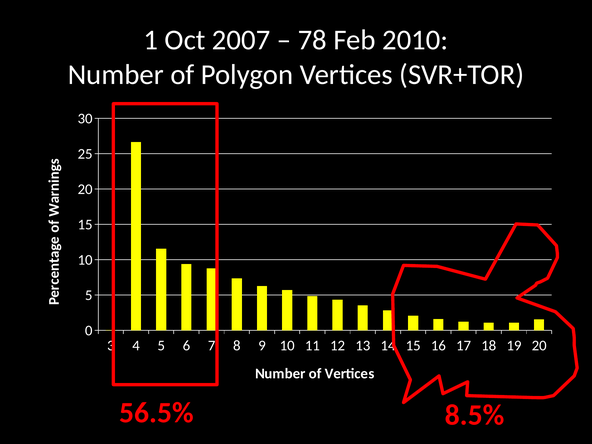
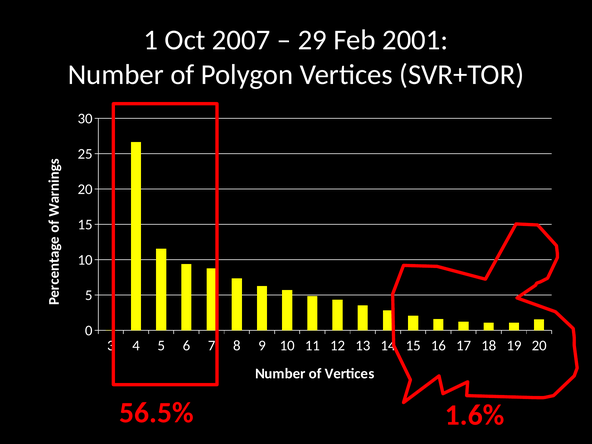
78: 78 -> 29 (312, 40)
2010: 2010 -> 2001 (415, 40)
8.5%: 8.5% -> 1.6% (475, 415)
